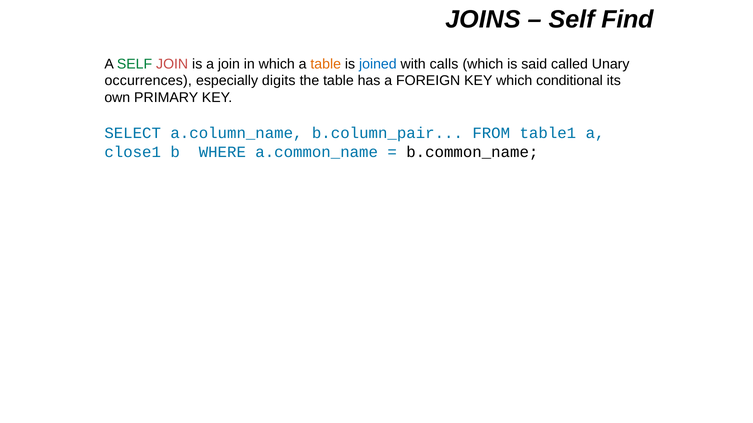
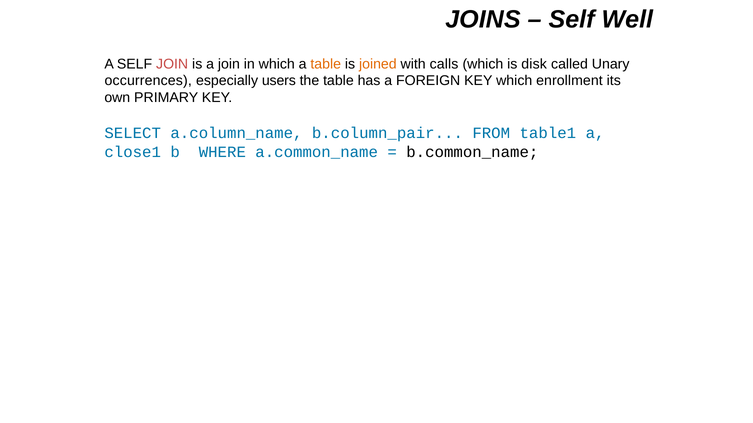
Find: Find -> Well (627, 20)
SELF colour: green -> black (135, 64)
joined colour: blue -> orange (378, 64)
said: said -> disk (534, 64)
digits: digits -> users (279, 81)
conditional: conditional -> enrollment (569, 81)
